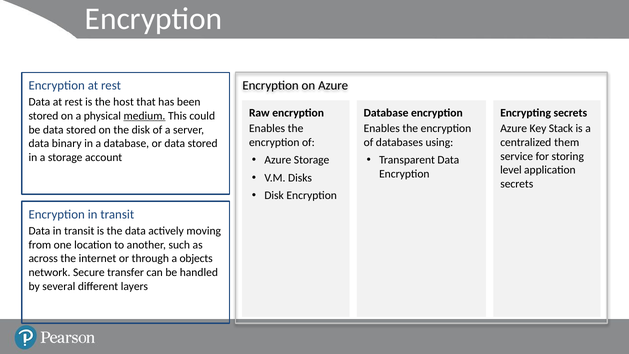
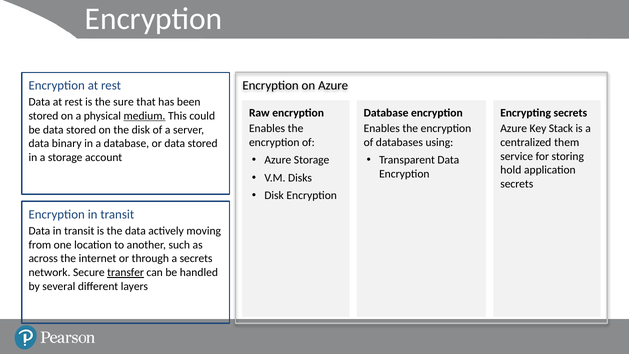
host: host -> sure (124, 102)
level: level -> hold (511, 170)
a objects: objects -> secrets (196, 259)
transfer underline: none -> present (126, 272)
